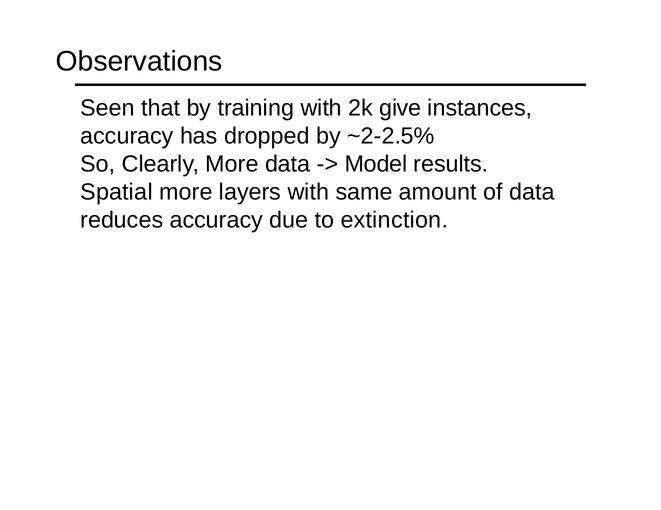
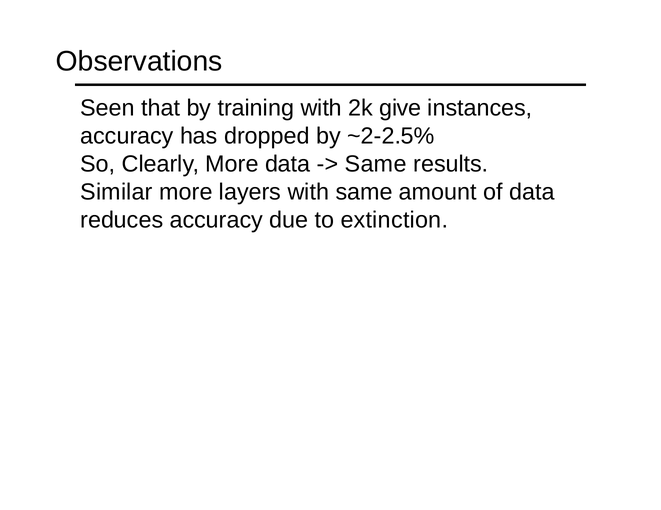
Model: Model -> Same (376, 164)
Spatial: Spatial -> Similar (116, 192)
